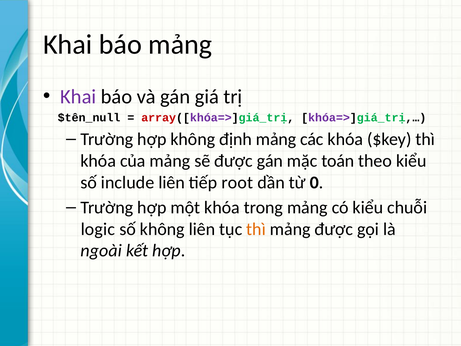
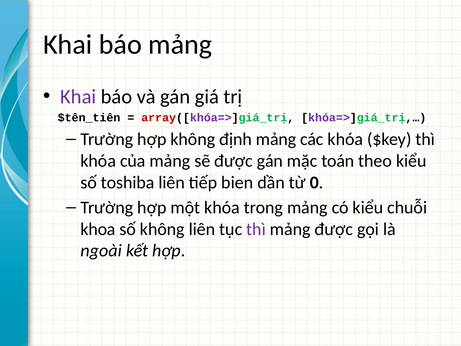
$tên_null: $tên_null -> $tên_tiên (89, 117)
include: include -> toshiba (128, 182)
root: root -> bien (237, 182)
logic: logic -> khoa (98, 229)
thì colour: orange -> purple (256, 229)
